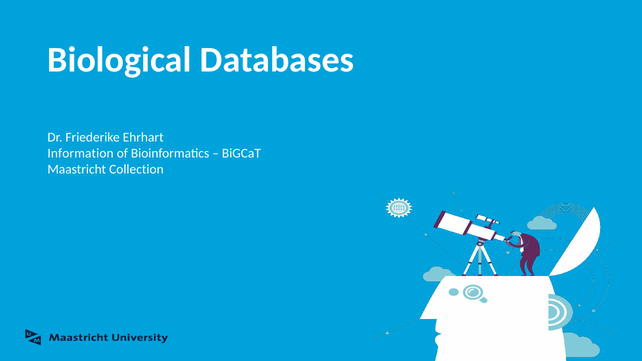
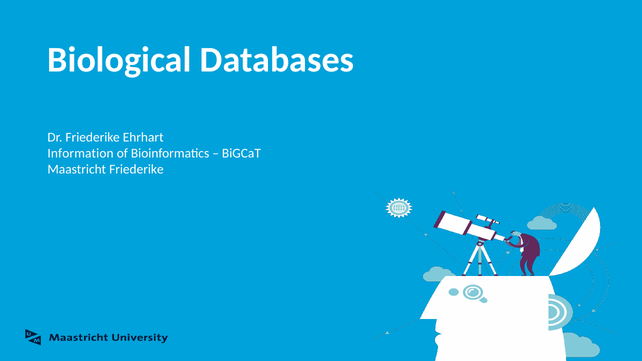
Maastricht Collection: Collection -> Friederike (136, 170)
